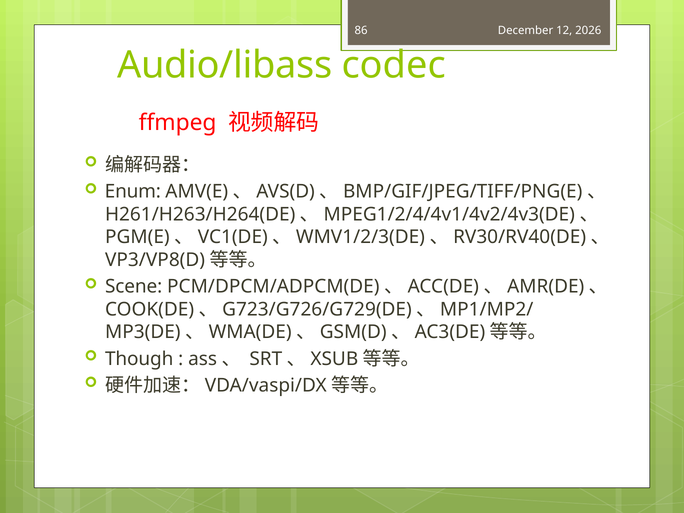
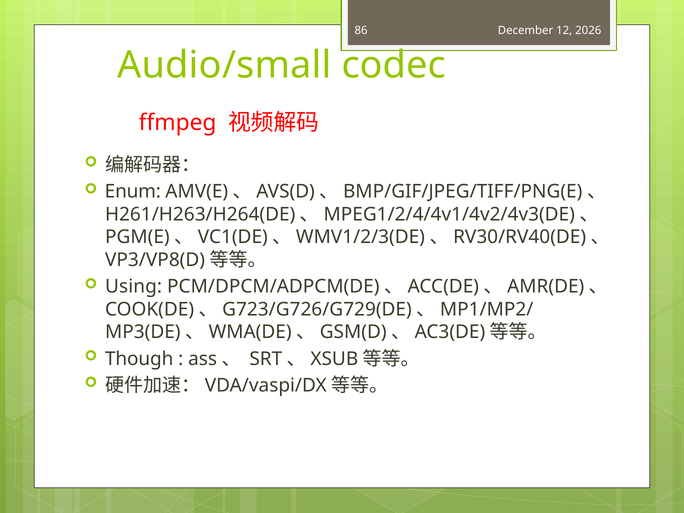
Audio/libass: Audio/libass -> Audio/small (224, 65)
Scene: Scene -> Using (134, 287)
